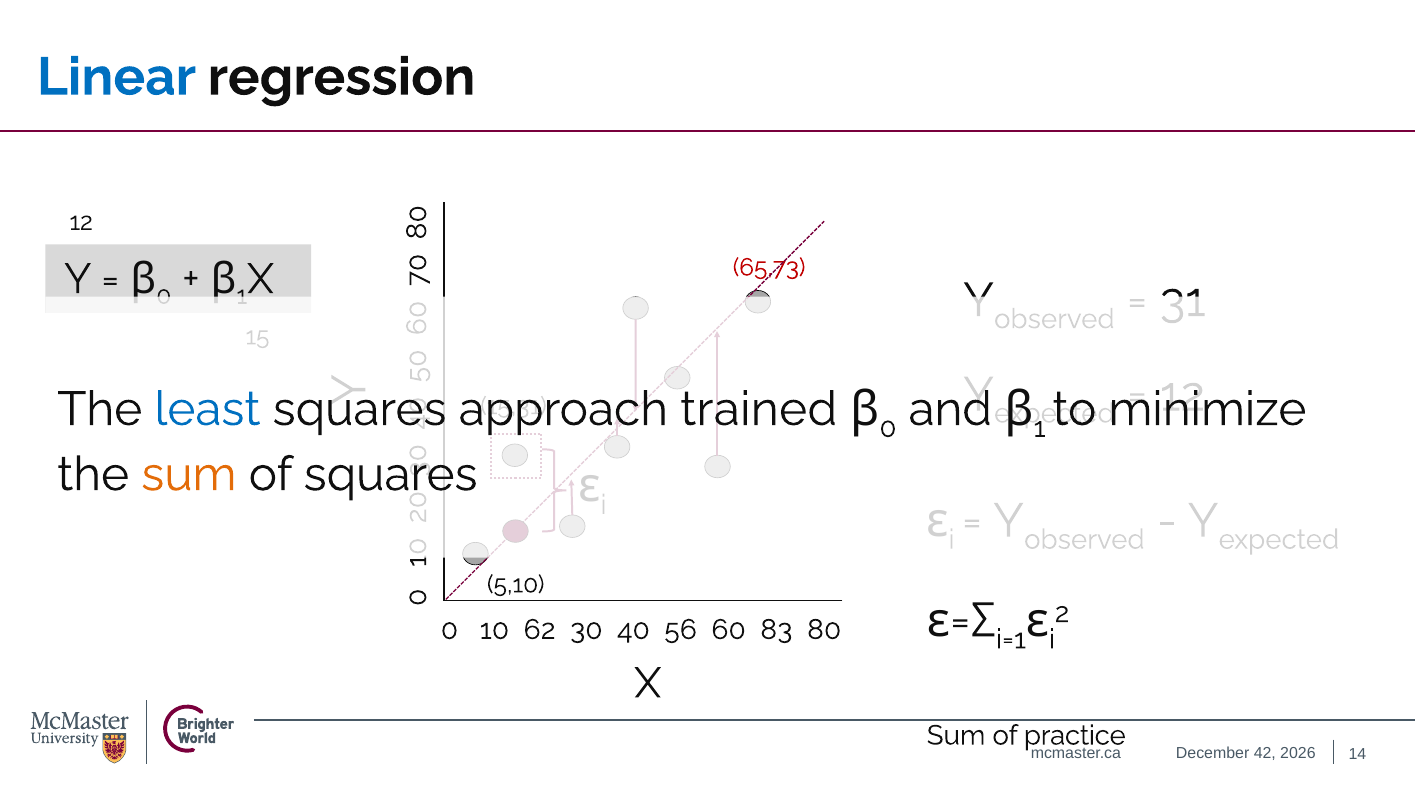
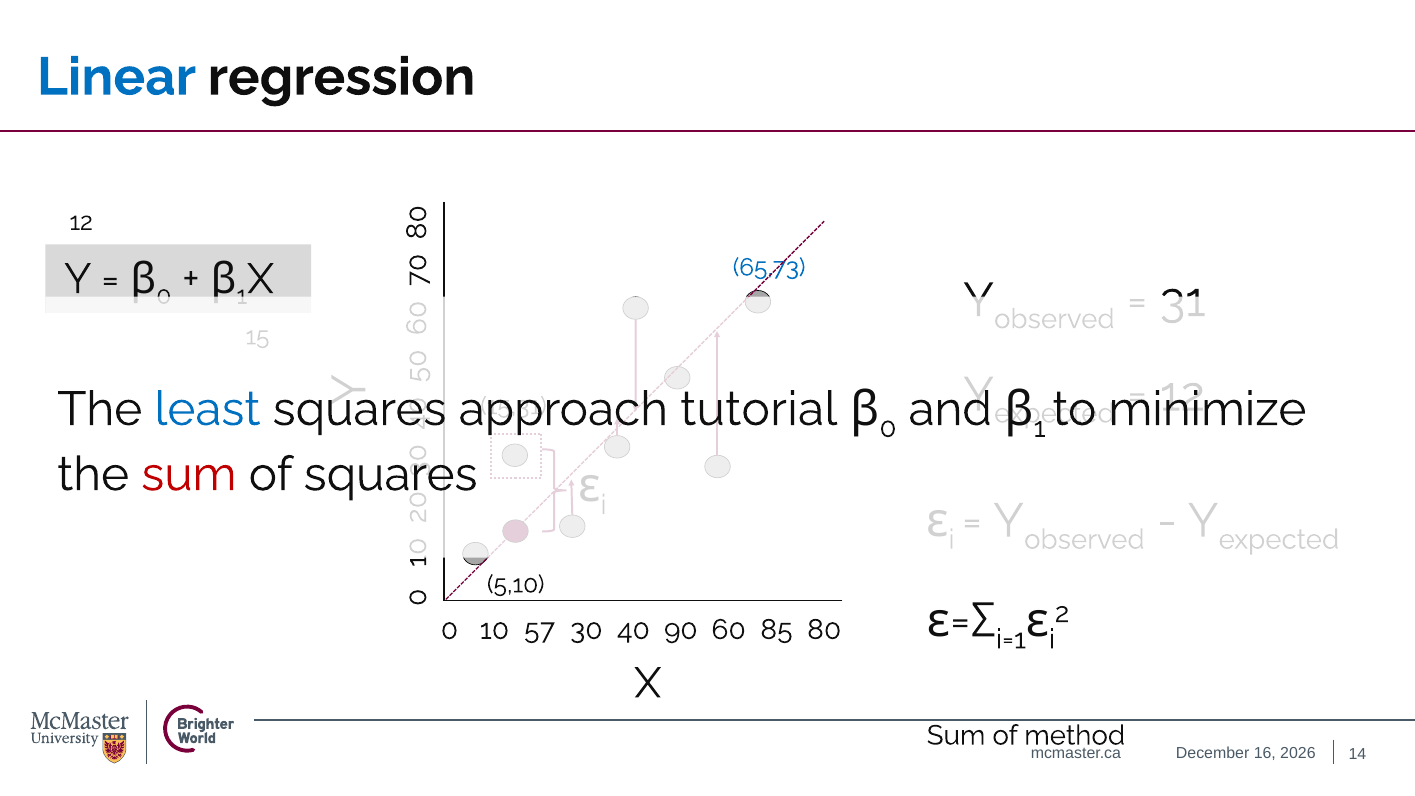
65,73 colour: red -> blue (769, 267)
trained: trained -> tutorial (759, 409)
sum colour: orange -> red (189, 474)
62: 62 -> 57 (540, 630)
56: 56 -> 90 (681, 630)
83: 83 -> 85 (776, 630)
practice: practice -> method (1075, 735)
42: 42 -> 16 (1265, 753)
